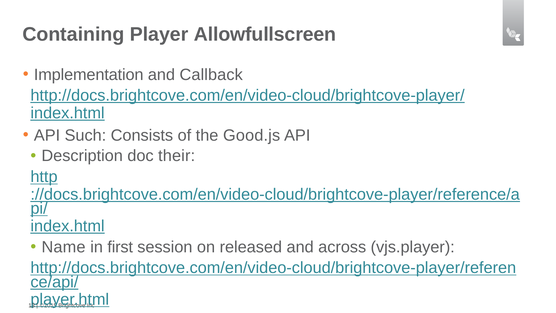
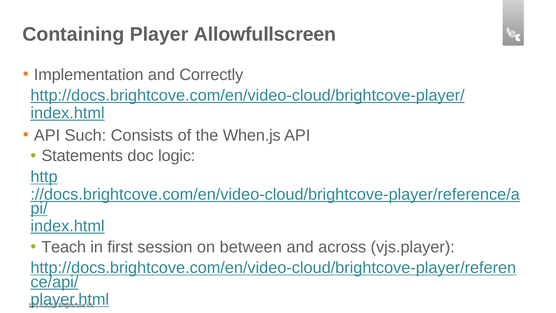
Callback: Callback -> Correctly (211, 75)
Good.js: Good.js -> When.js (252, 135)
Description: Description -> Statements (82, 156)
their: their -> logic (177, 156)
Name: Name -> Teach (64, 247)
released: released -> between (251, 247)
